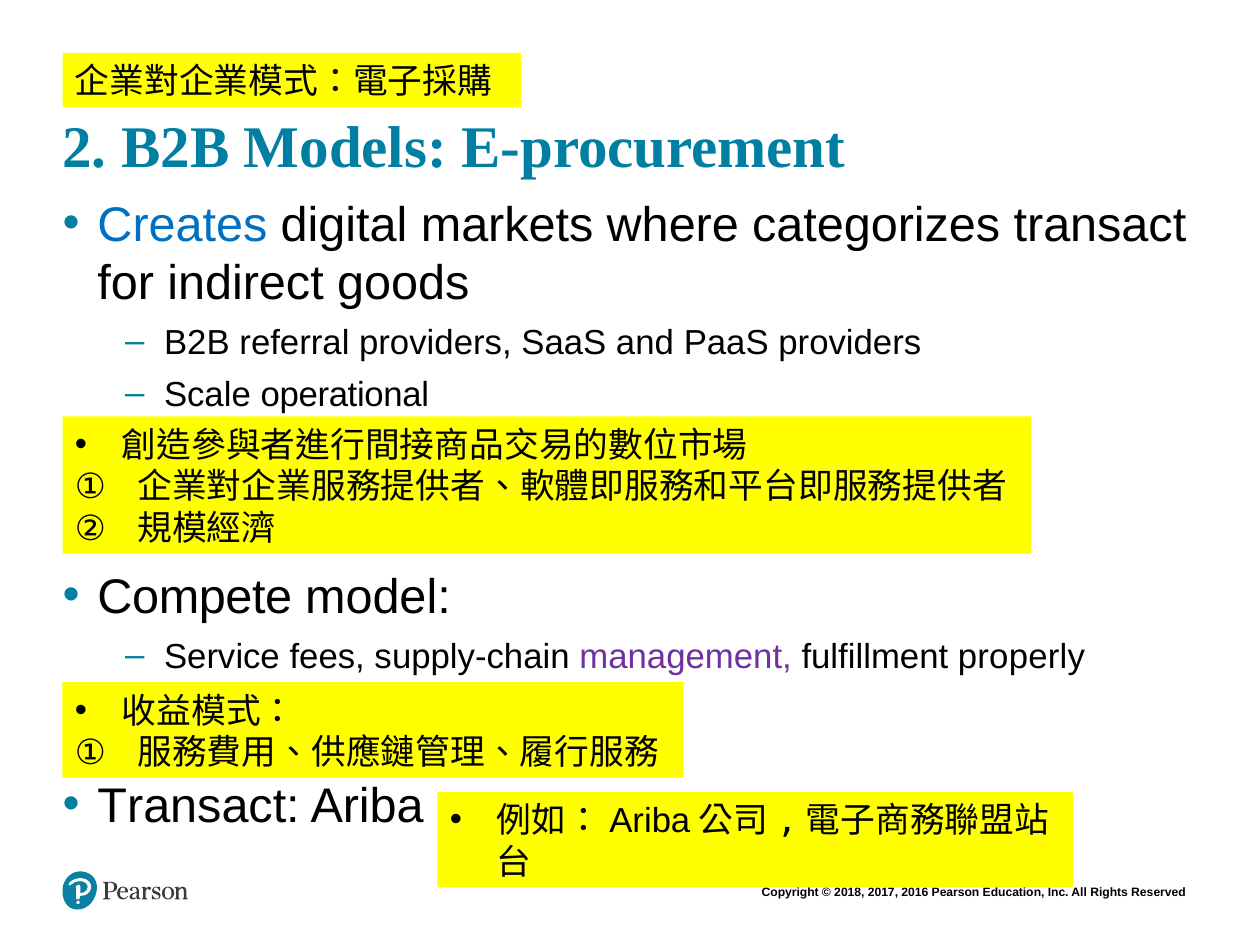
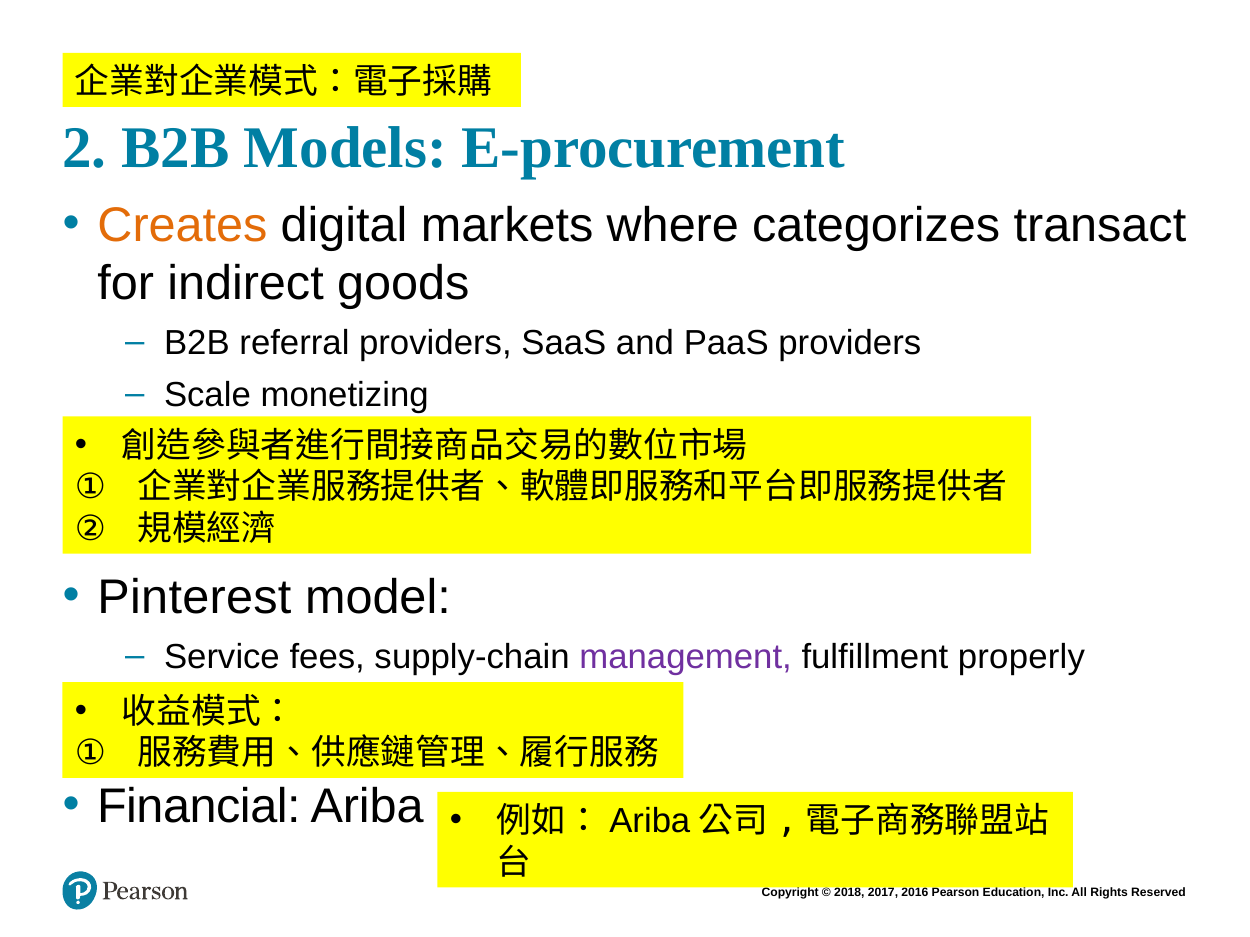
Creates colour: blue -> orange (182, 225)
operational: operational -> monetizing (345, 395)
Compete: Compete -> Pinterest (194, 597)
Transact: Transact -> Financial (199, 807)
